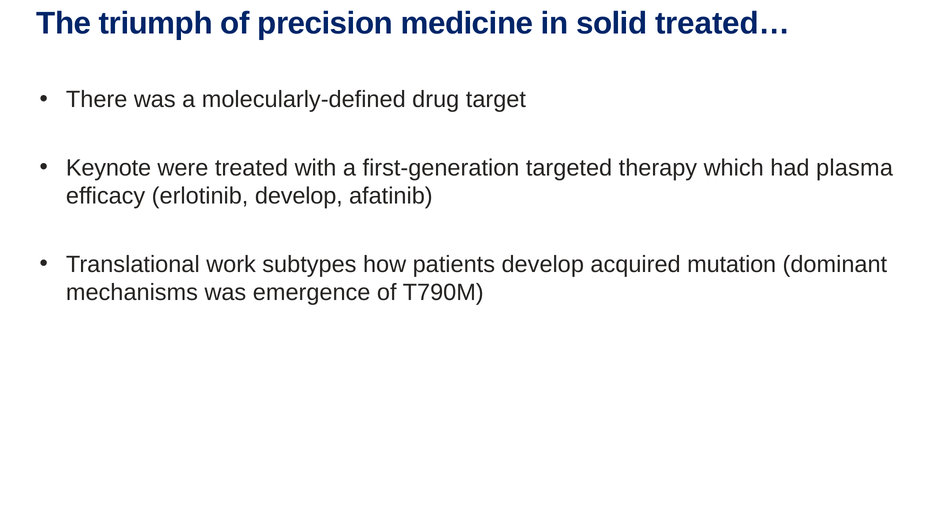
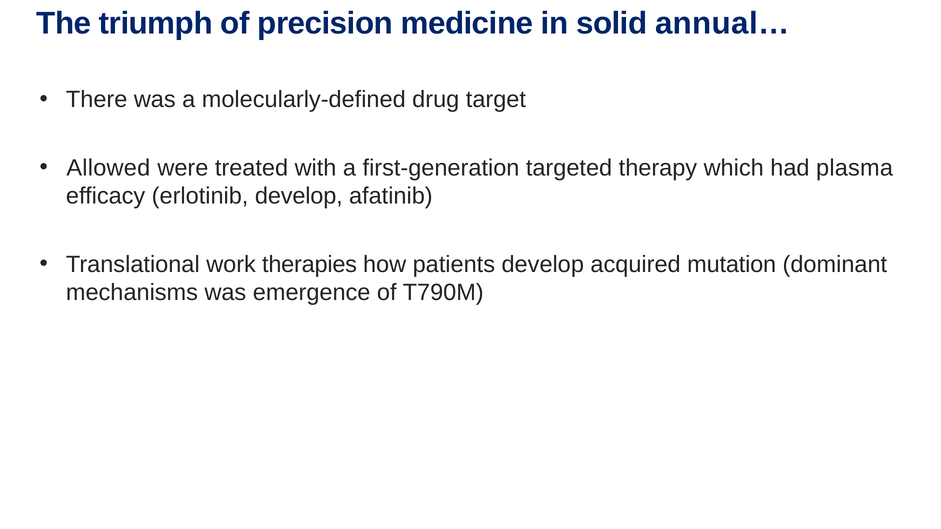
treated…: treated… -> annual… (722, 24)
Keynote: Keynote -> Allowed (108, 168)
subtypes: subtypes -> therapies (310, 265)
